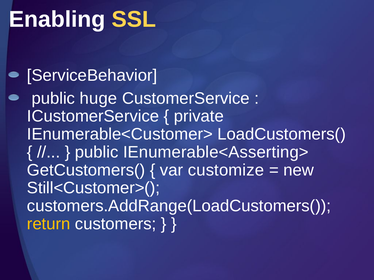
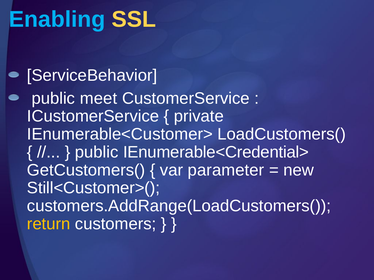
Enabling colour: white -> light blue (57, 19)
huge: huge -> meet (98, 99)
IEnumerable<Asserting>: IEnumerable<Asserting> -> IEnumerable<Credential> (216, 152)
customize: customize -> parameter (226, 170)
